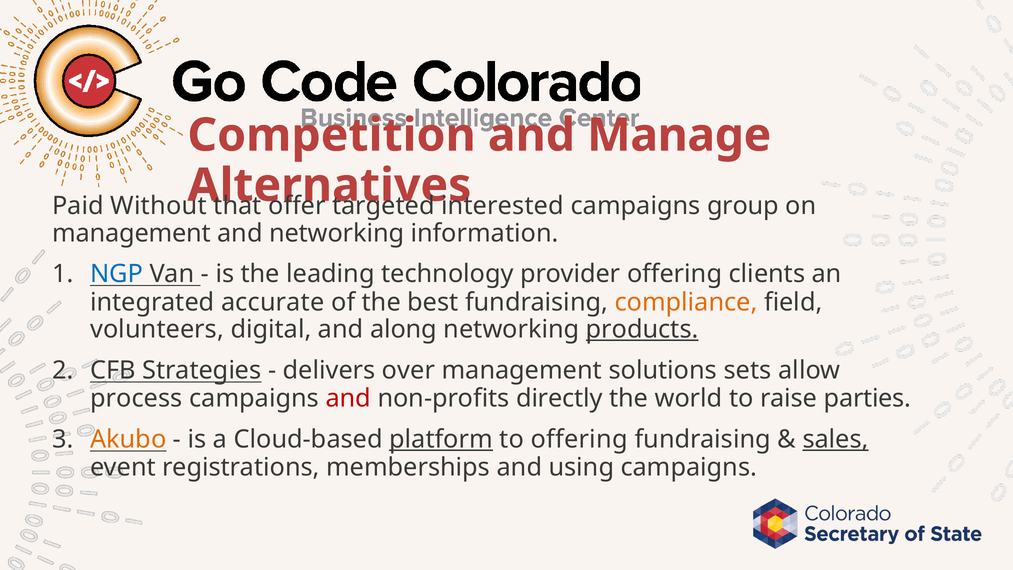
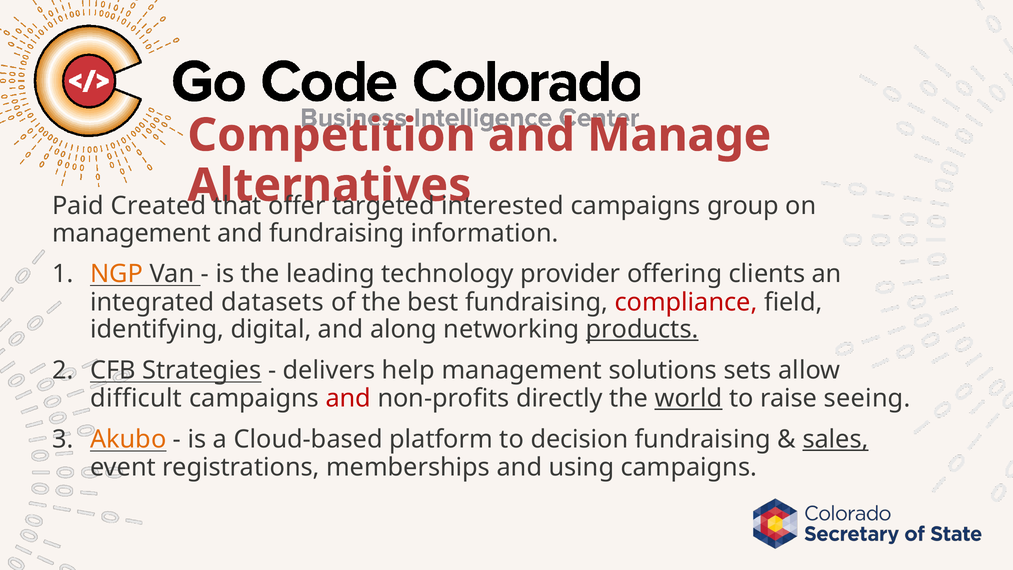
Without: Without -> Created (158, 206)
and networking: networking -> fundraising (337, 233)
NGP colour: blue -> orange (117, 274)
accurate: accurate -> datasets (273, 302)
compliance colour: orange -> red (686, 302)
volunteers: volunteers -> identifying (157, 329)
over: over -> help (408, 370)
process: process -> difficult (136, 398)
world underline: none -> present (689, 398)
parties: parties -> seeing (867, 398)
platform underline: present -> none (441, 439)
to offering: offering -> decision (579, 439)
